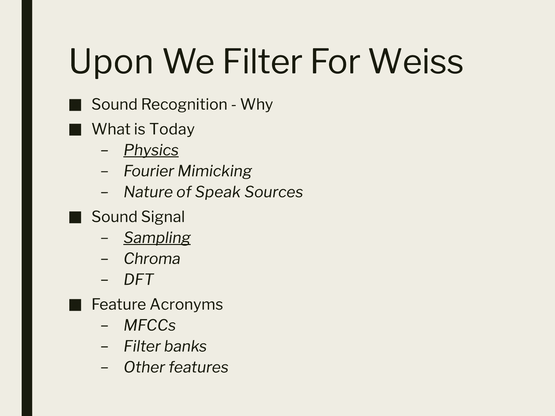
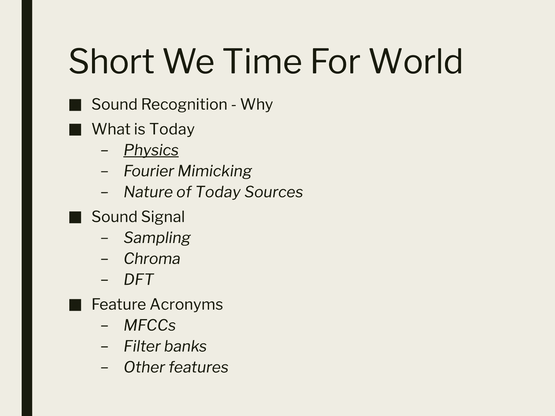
Upon: Upon -> Short (111, 62)
We Filter: Filter -> Time (262, 62)
Weiss: Weiss -> World (416, 62)
of Speak: Speak -> Today (218, 192)
Sampling underline: present -> none (157, 238)
